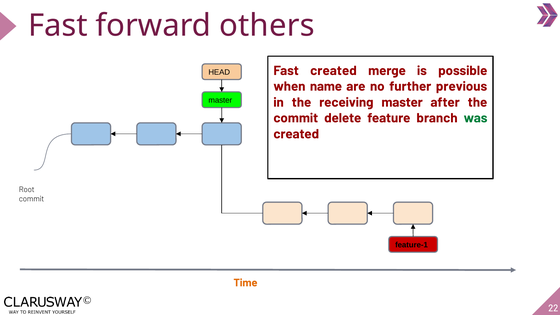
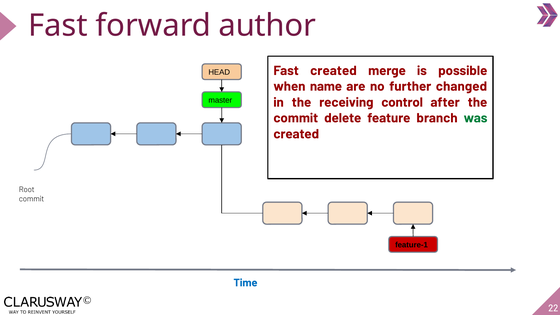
others: others -> author (267, 25)
previous: previous -> changed (462, 87)
receiving master: master -> control (402, 102)
Time colour: orange -> blue (246, 283)
